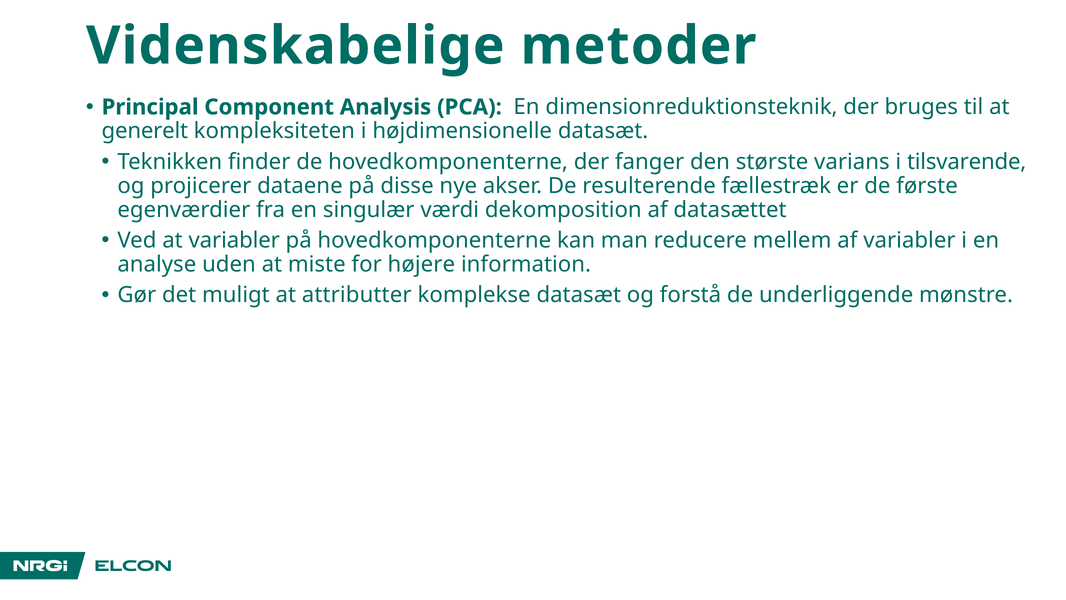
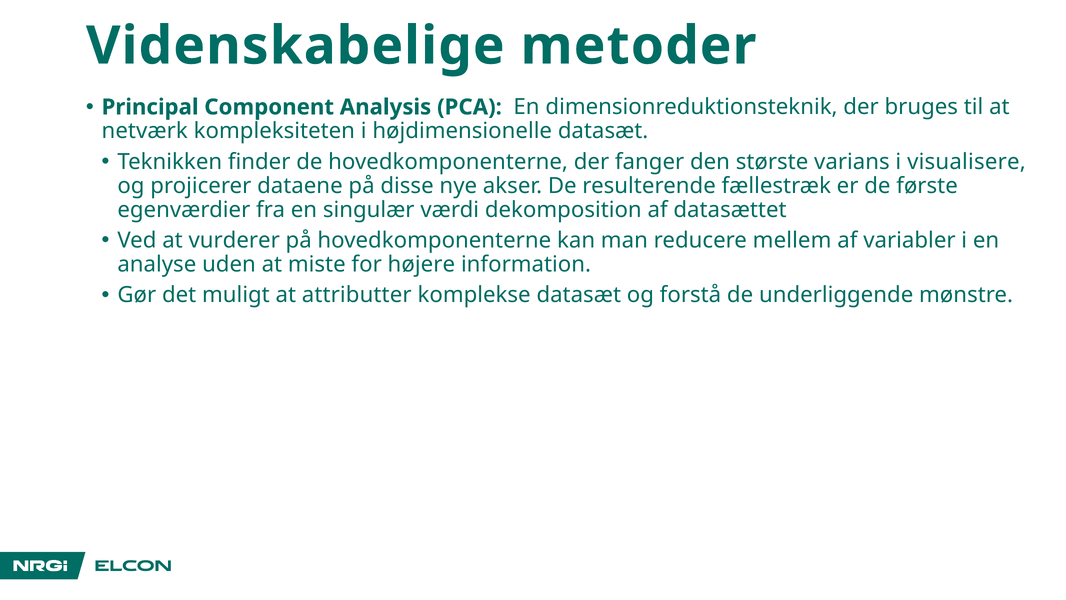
generelt: generelt -> netværk (145, 131)
tilsvarende: tilsvarende -> visualisere (966, 162)
at variabler: variabler -> vurderer (234, 240)
